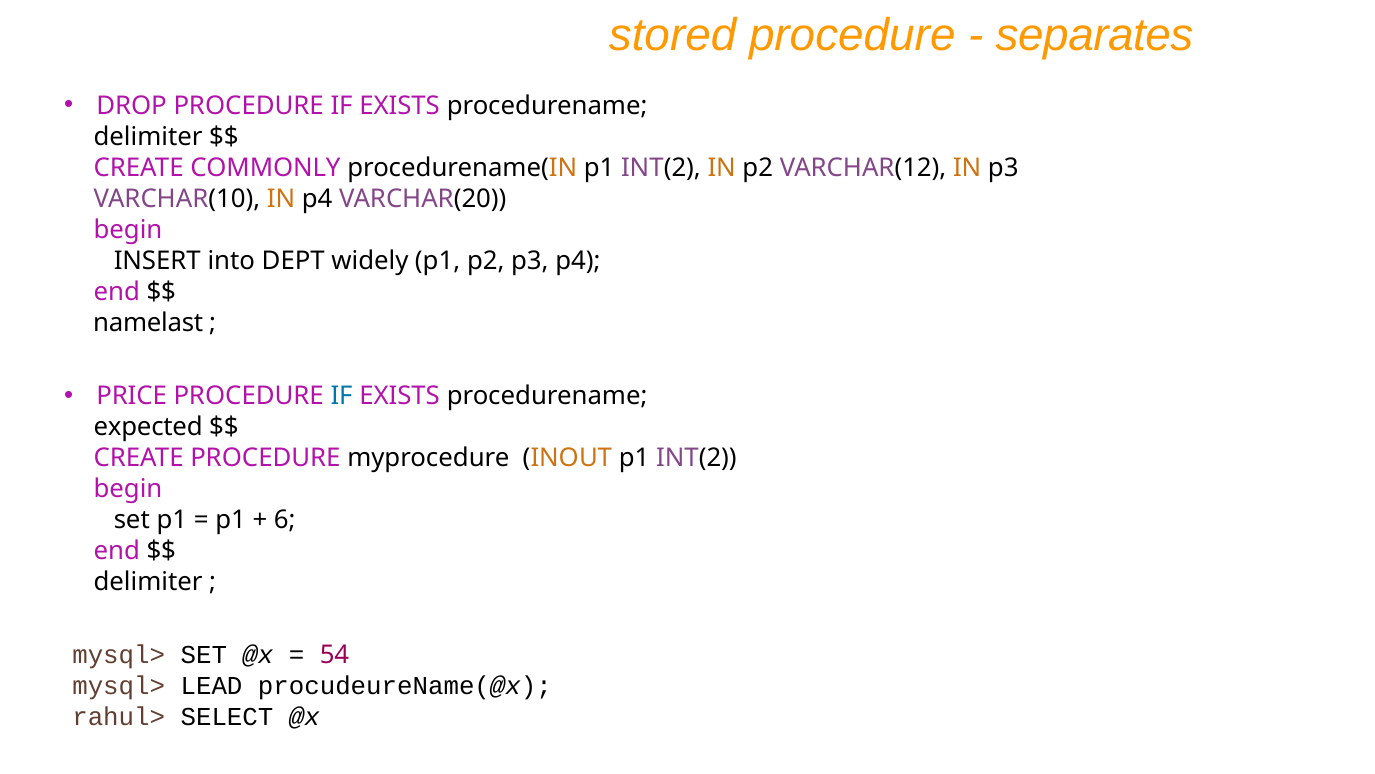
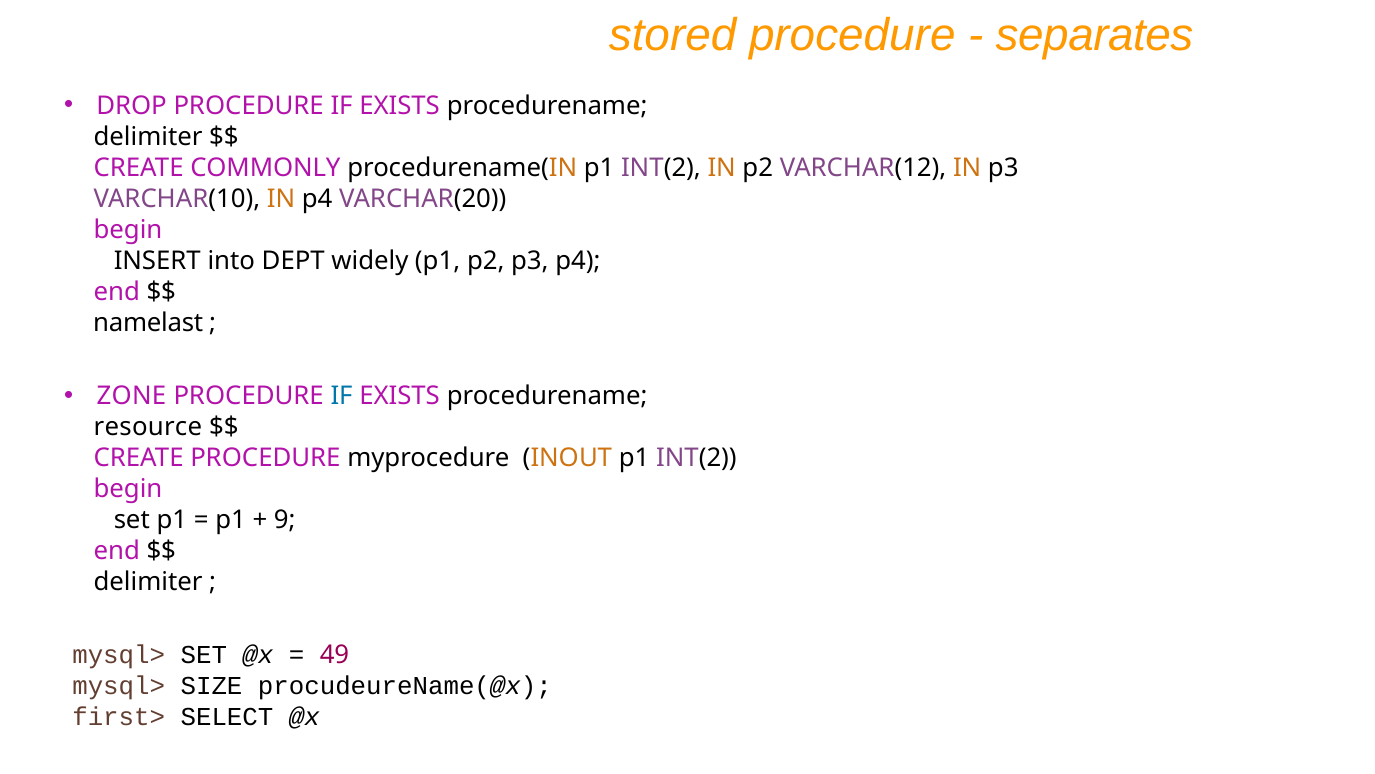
PRICE: PRICE -> ZONE (131, 396)
expected: expected -> resource (148, 427)
6: 6 -> 9 (285, 519)
54: 54 -> 49 (335, 654)
LEAD: LEAD -> SIZE (212, 685)
rahul>: rahul> -> first> (119, 716)
